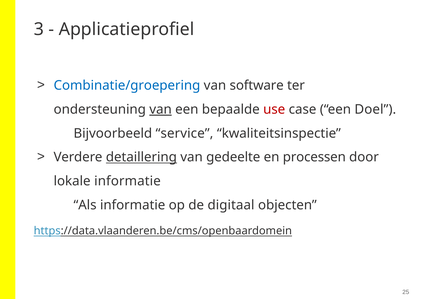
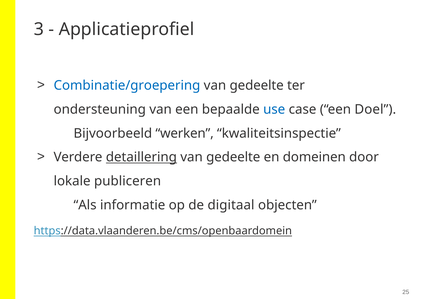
software: software -> gedeelte (257, 86)
van underline: present -> none (161, 109)
use colour: red -> blue (274, 109)
service: service -> werken (185, 133)
processen: processen -> domeinen (314, 157)
lokale informatie: informatie -> publiceren (128, 181)
